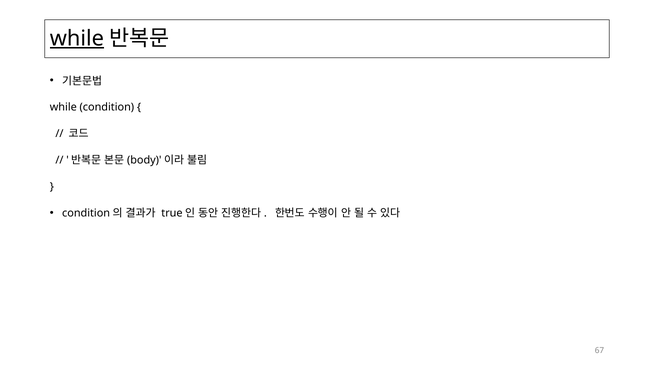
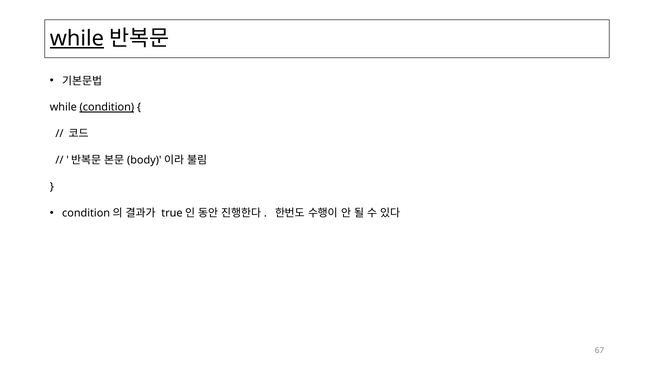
condition underline: none -> present (107, 107)
